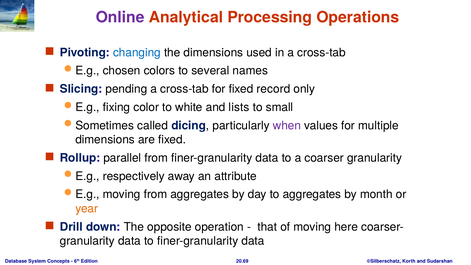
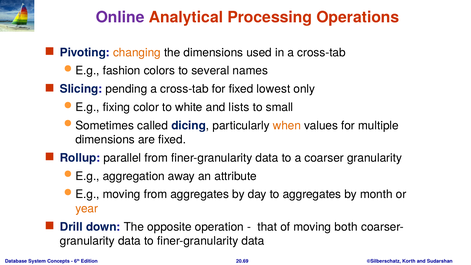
changing colour: blue -> orange (137, 53)
chosen: chosen -> fashion (122, 71)
record: record -> lowest (273, 89)
when colour: purple -> orange (287, 125)
respectively: respectively -> aggregation (134, 176)
here: here -> both (346, 227)
